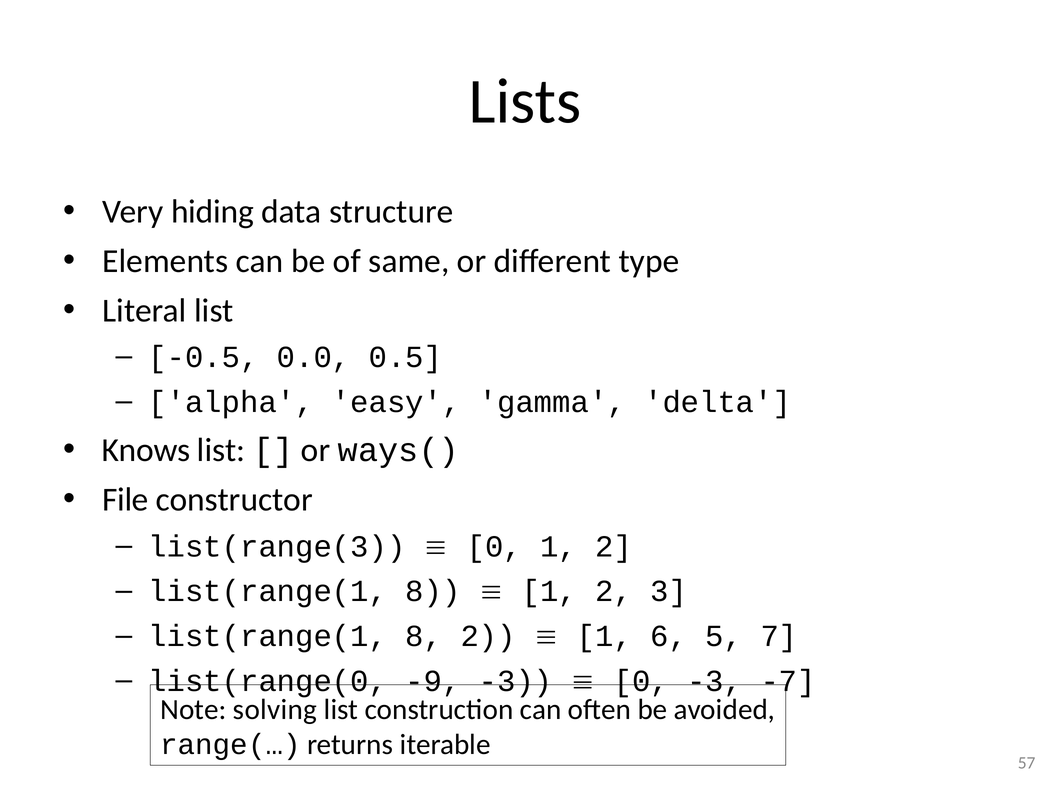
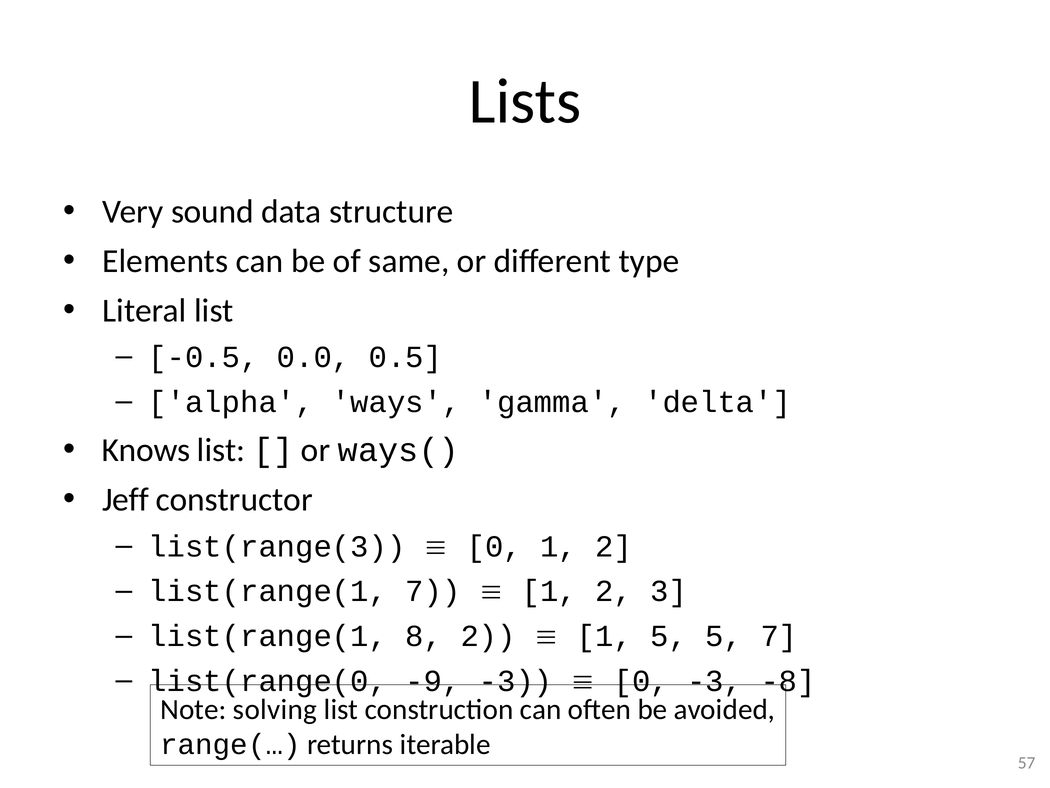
hiding: hiding -> sound (212, 211)
easy: easy -> ways (396, 402)
File: File -> Jeff (125, 500)
8: 8 -> 7 (433, 591)
1 6: 6 -> 5 (669, 636)
-7: -7 -> -8 (788, 681)
